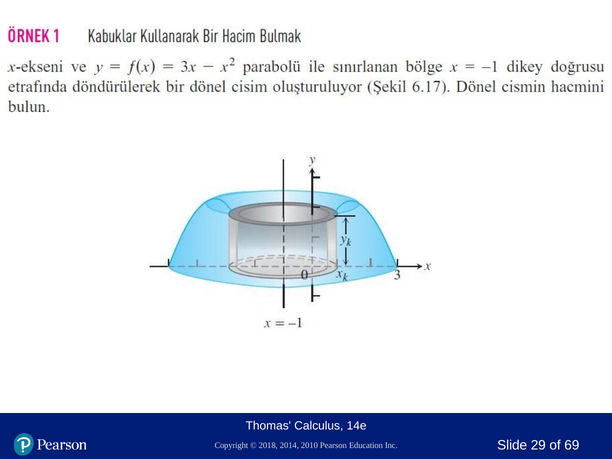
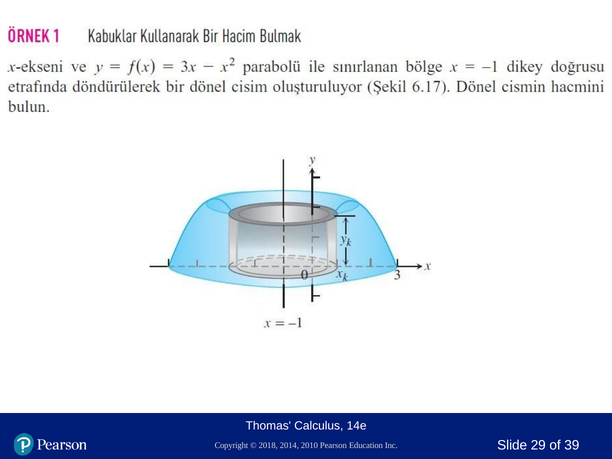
69: 69 -> 39 (572, 445)
